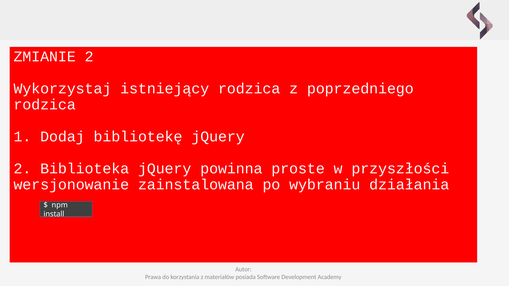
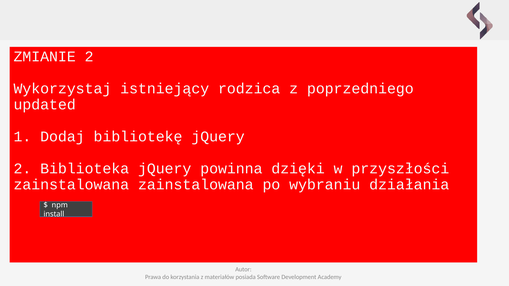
rodzica: rodzica -> updated (45, 105)
proste: proste -> dzięki (298, 169)
wersjonowanie: wersjonowanie -> zainstalowana (71, 185)
